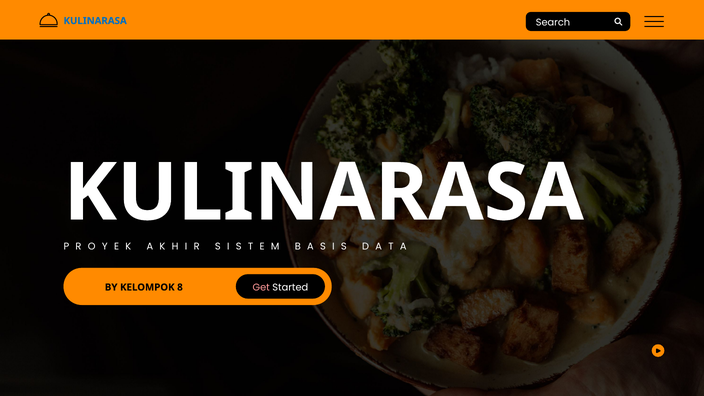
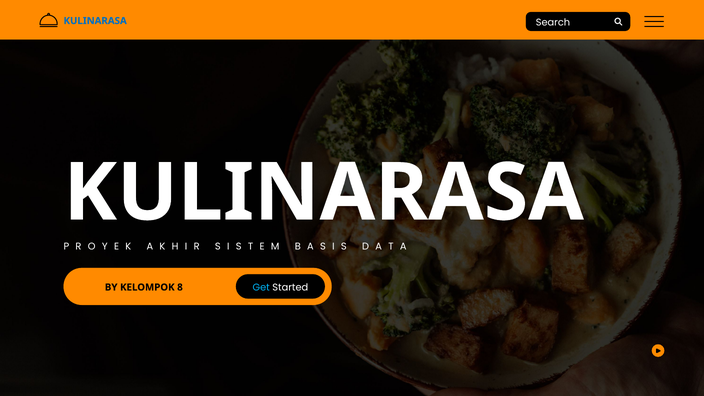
Get colour: pink -> light blue (261, 287)
